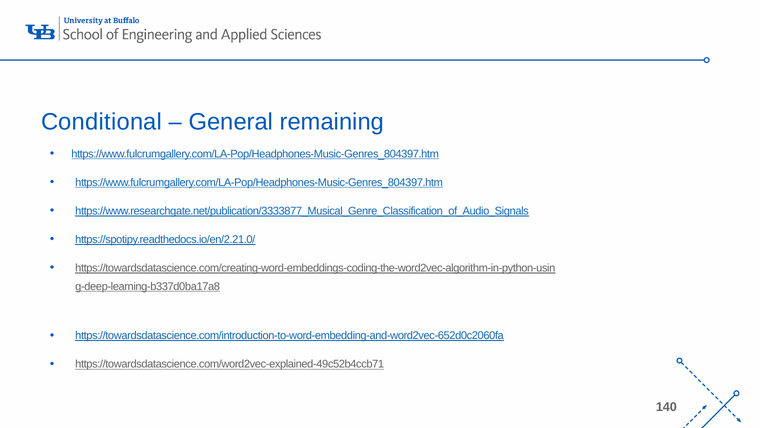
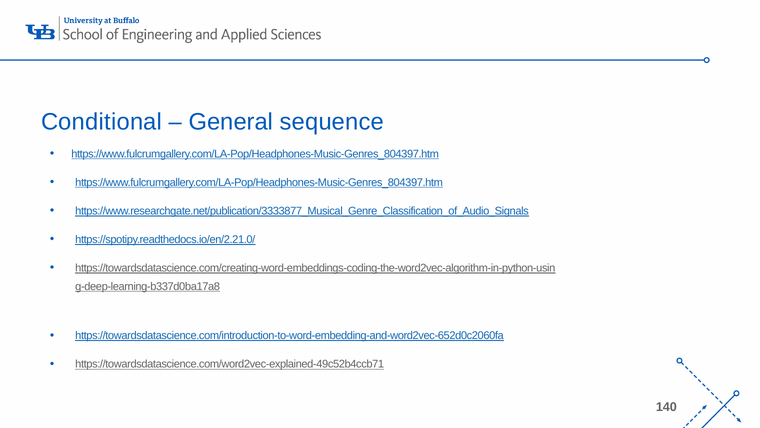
remaining: remaining -> sequence (332, 122)
